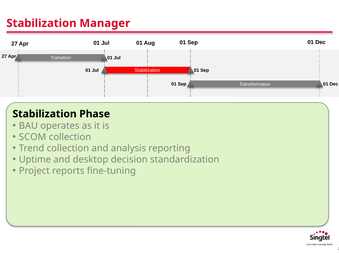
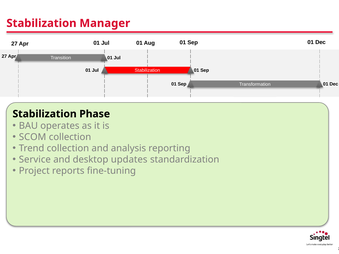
Uptime: Uptime -> Service (35, 160)
decision: decision -> updates (129, 160)
